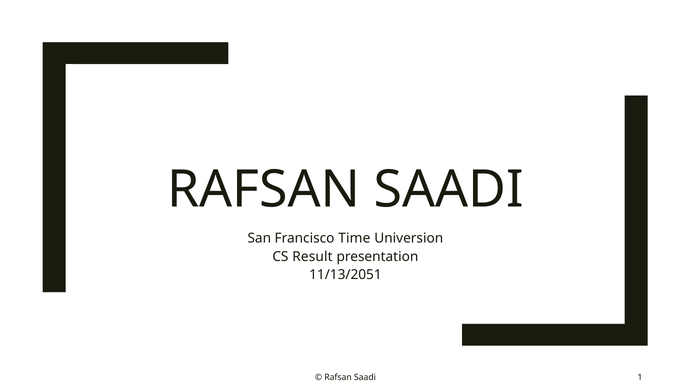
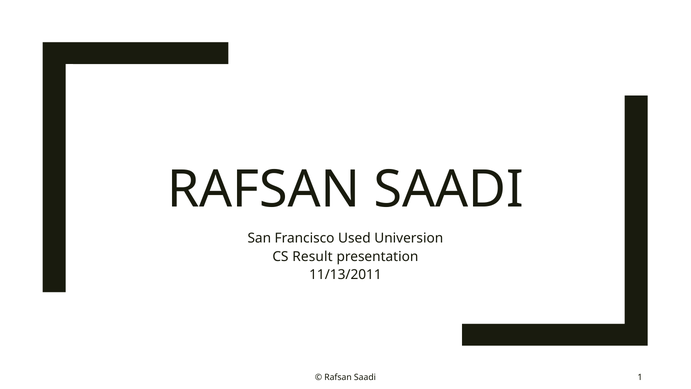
Time: Time -> Used (354, 238)
11/13/2051: 11/13/2051 -> 11/13/2011 (345, 275)
